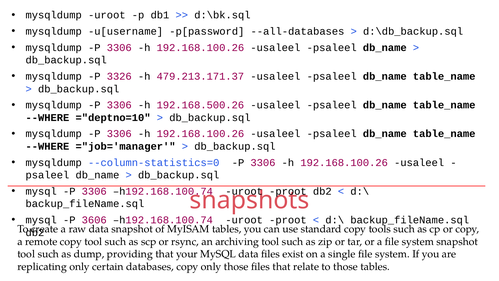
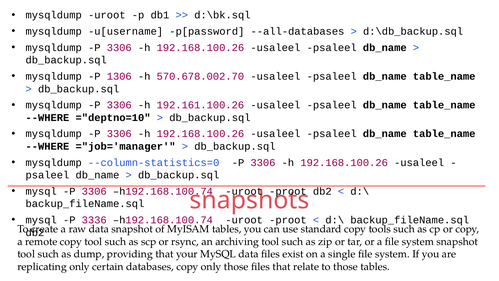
3326: 3326 -> 1306 (119, 76)
479.213.171.37: 479.213.171.37 -> 570.678.002.70 (200, 76)
192.168.500.26: 192.168.500.26 -> 192.161.100.26 (200, 105)
3606: 3606 -> 3336 (94, 220)
